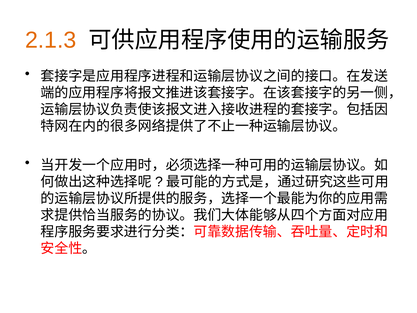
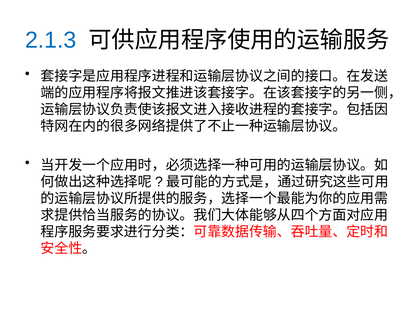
2.1.3 colour: orange -> blue (51, 40)
